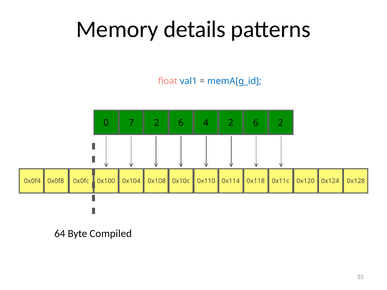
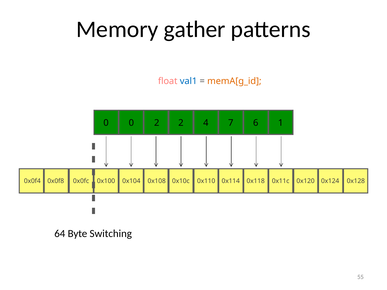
details: details -> gather (195, 29)
memA[g_id colour: blue -> orange (234, 81)
0 7: 7 -> 0 (131, 123)
6: 6 -> 2 (181, 123)
4 2: 2 -> 7 (231, 123)
6 2: 2 -> 1 (281, 123)
Compiled: Compiled -> Switching (111, 234)
